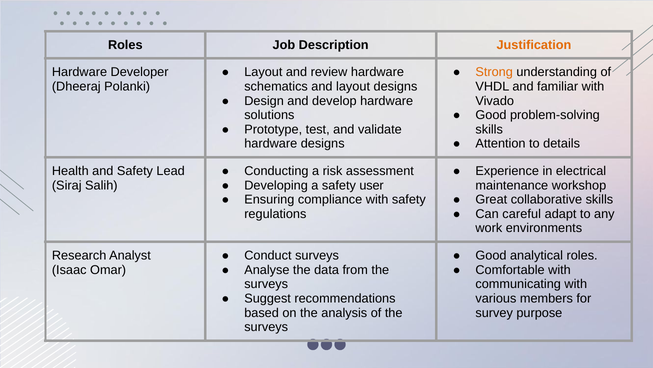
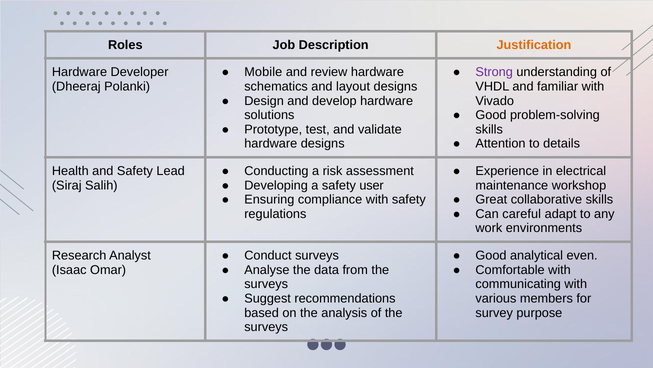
Layout: Layout -> Mobile (263, 72)
Strong colour: orange -> purple (494, 72)
analytical roles: roles -> even (582, 255)
